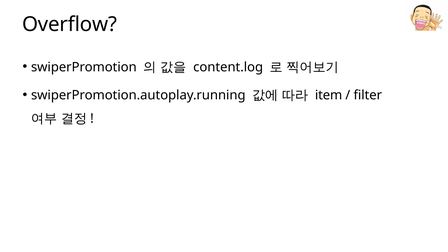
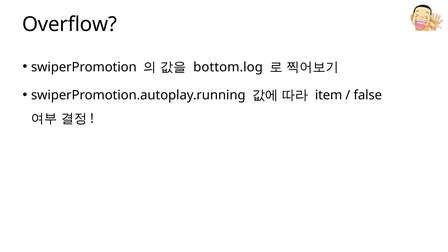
content.log: content.log -> bottom.log (228, 67)
filter: filter -> false (368, 95)
